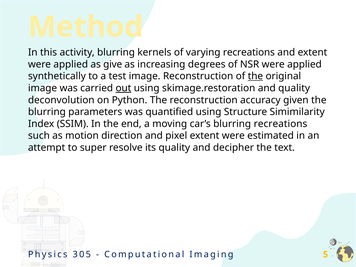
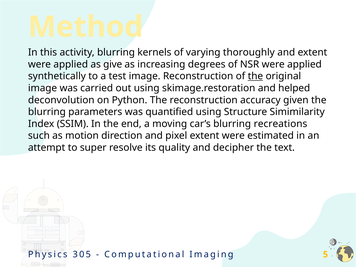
varying recreations: recreations -> thoroughly (249, 52)
out underline: present -> none (123, 88)
and quality: quality -> helped (294, 88)
